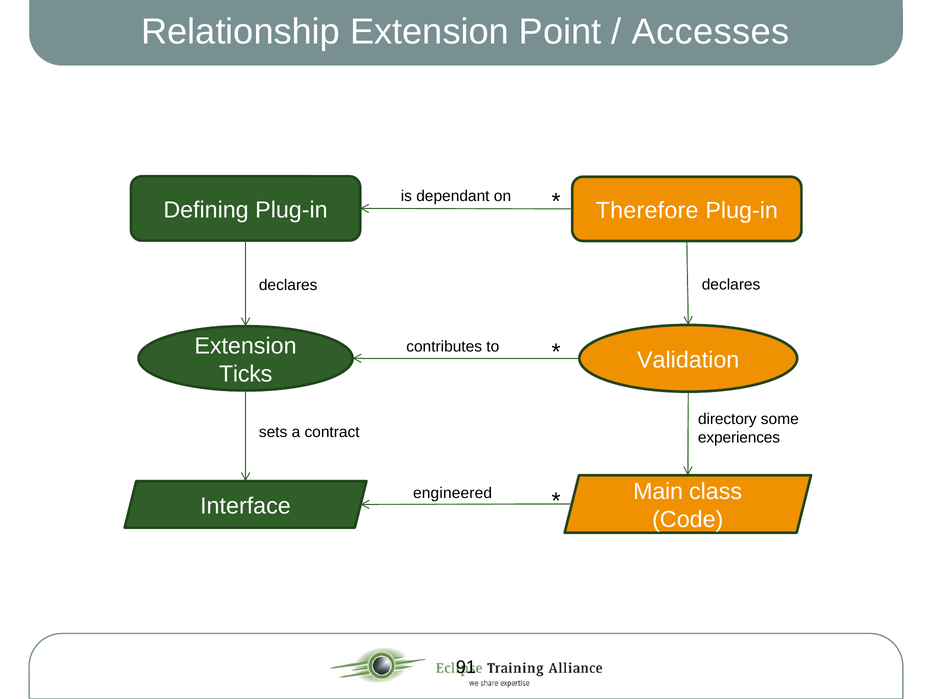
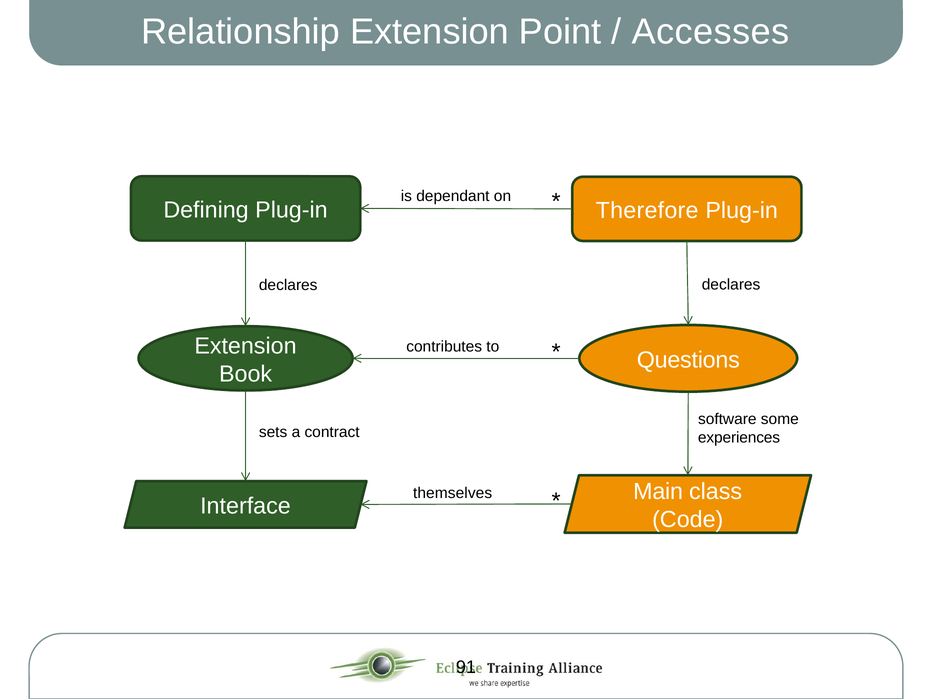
Validation: Validation -> Questions (688, 360)
Ticks: Ticks -> Book (246, 374)
directory: directory -> software (727, 419)
engineered: engineered -> themselves (453, 493)
